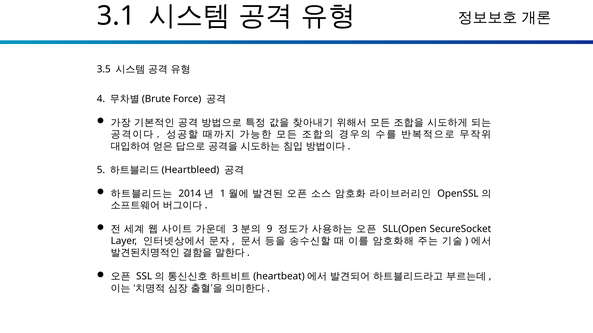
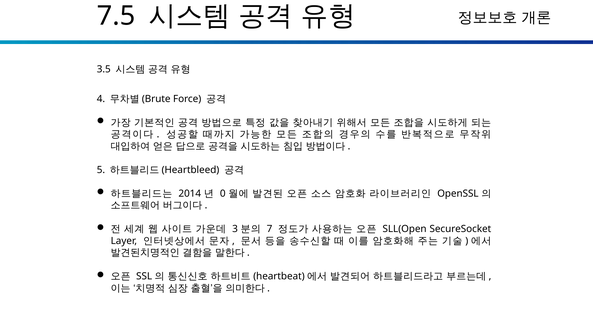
3.1: 3.1 -> 7.5 (116, 16)
1: 1 -> 0 (223, 194)
9: 9 -> 7 (270, 229)
